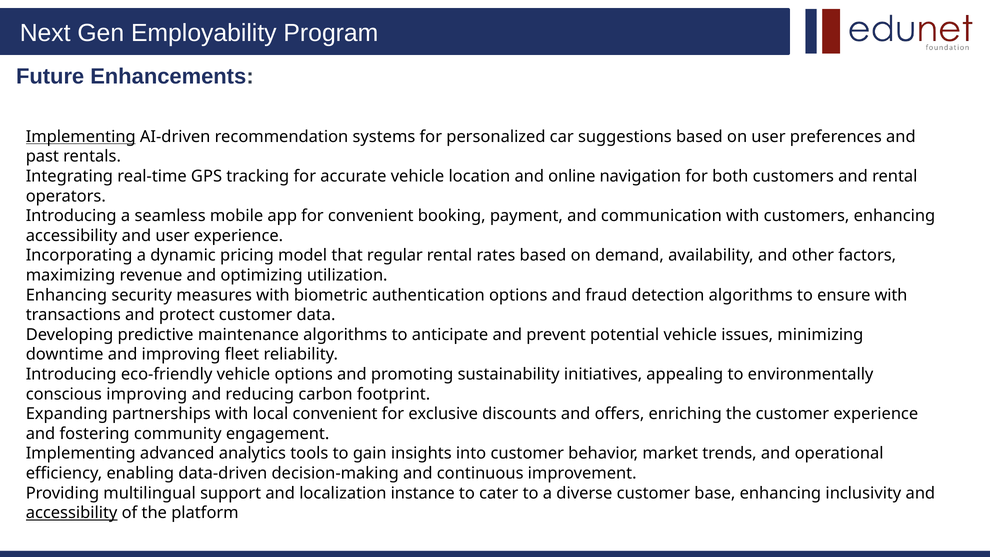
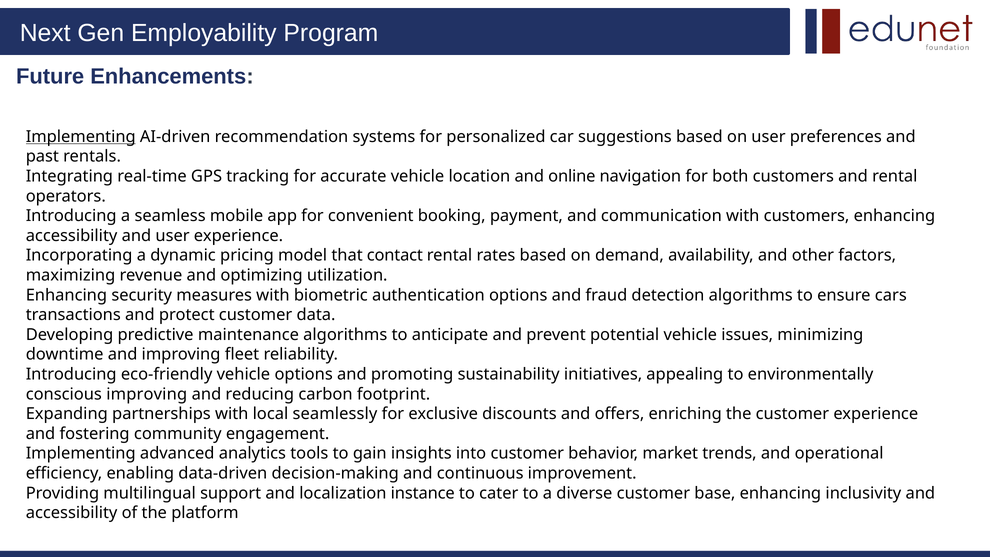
regular: regular -> contact (395, 255)
ensure with: with -> cars (891, 295)
local convenient: convenient -> seamlessly (335, 414)
accessibility underline: present -> none (72, 513)
